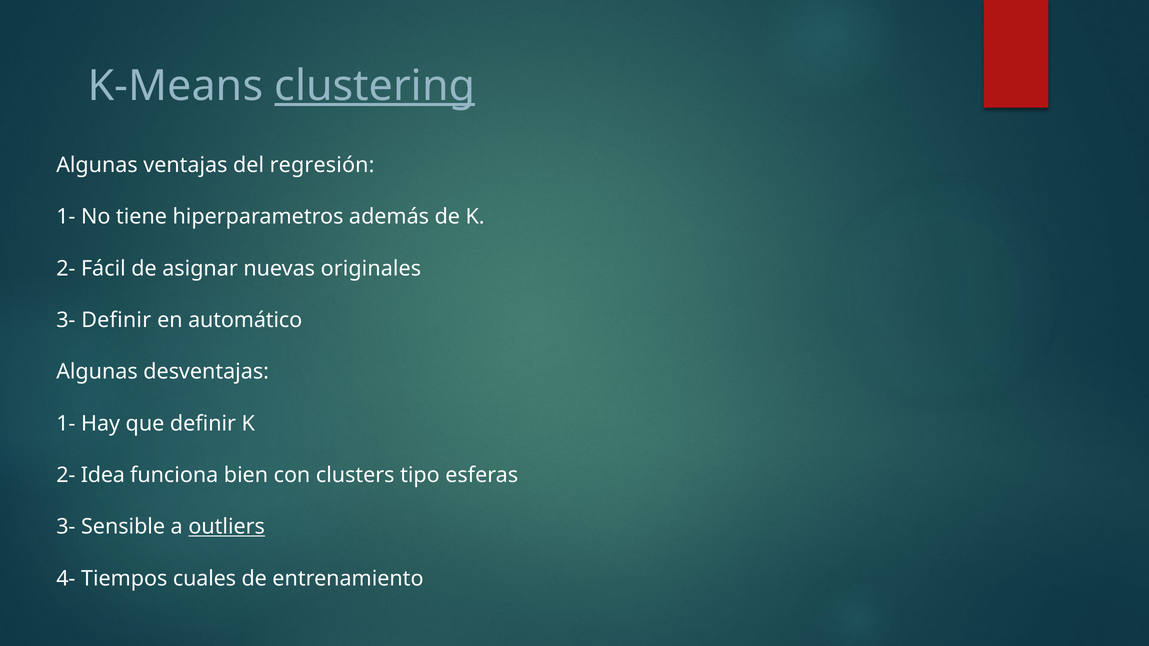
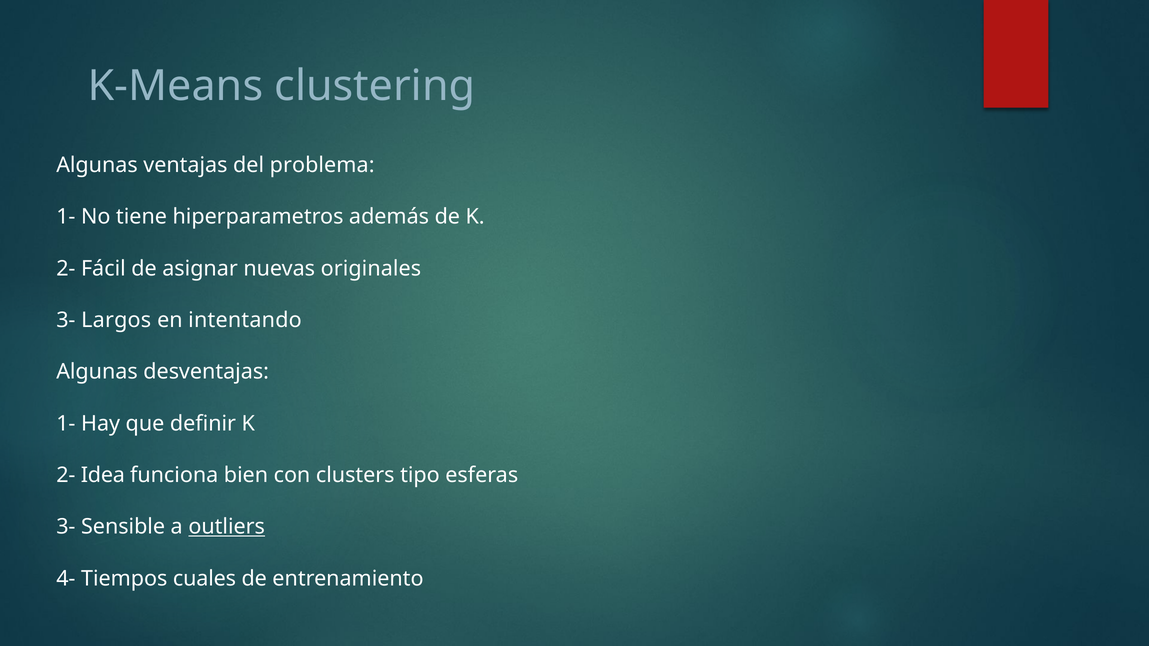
clustering underline: present -> none (375, 86)
regresión: regresión -> problema (322, 165)
3- Definir: Definir -> Largos (116, 320)
automático: automático -> intentando (245, 320)
